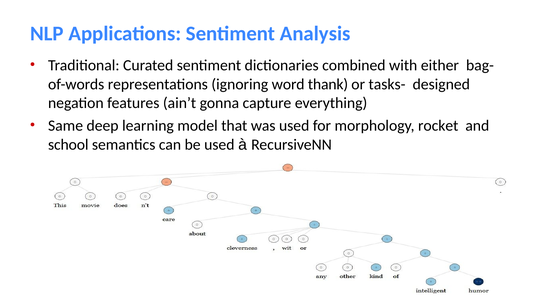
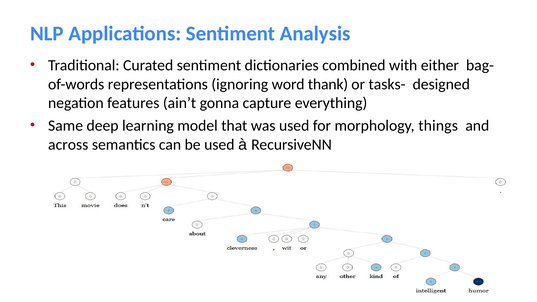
rocket: rocket -> things (438, 126)
school: school -> across (68, 145)
